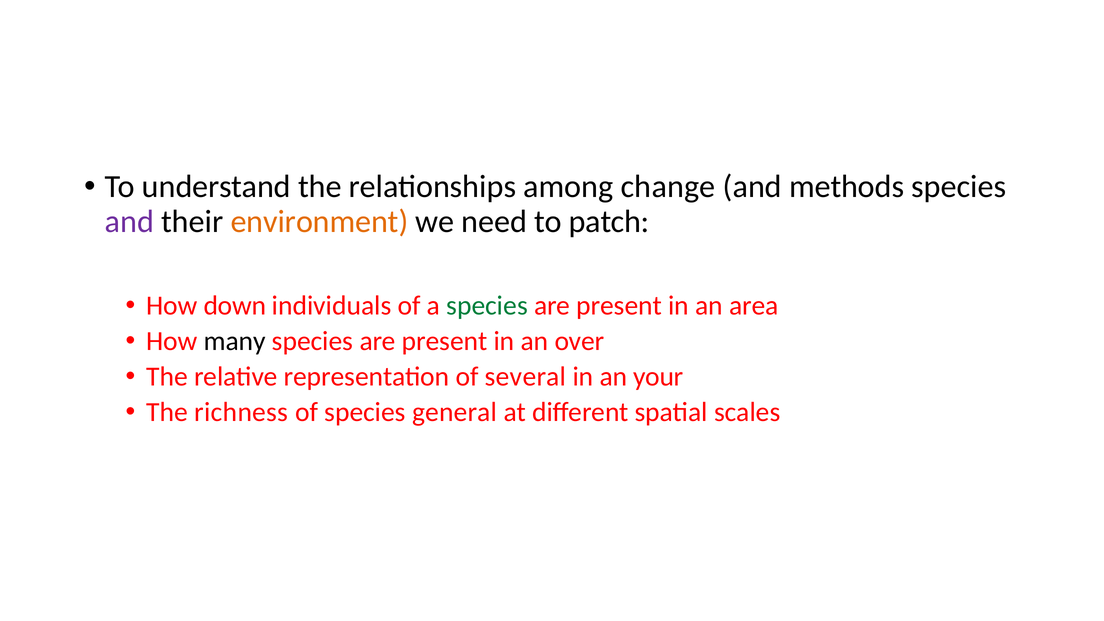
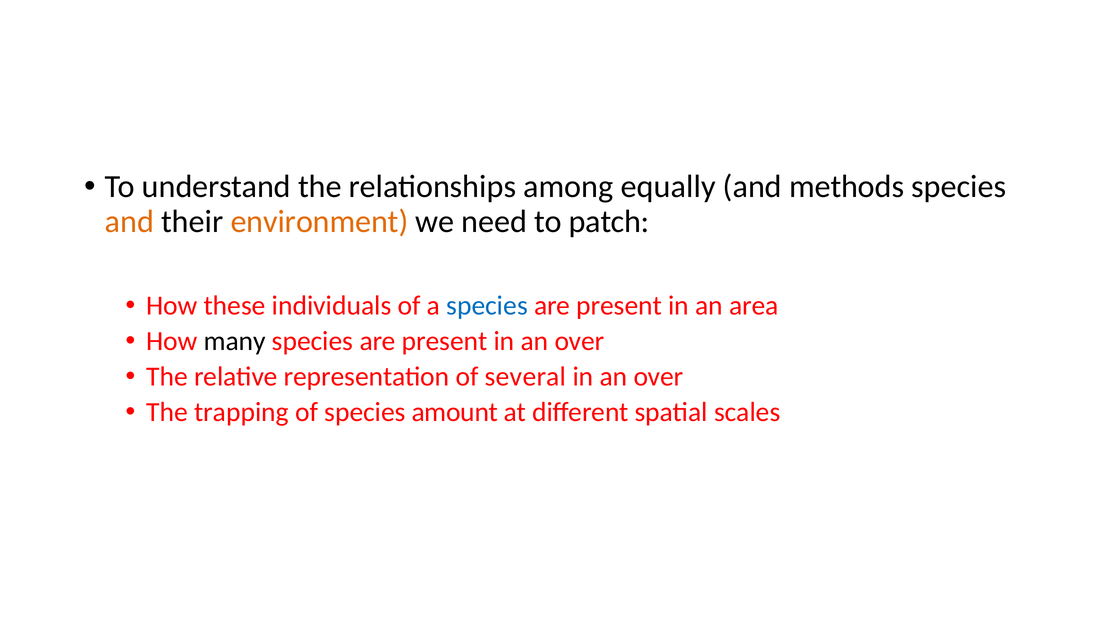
change: change -> equally (668, 187)
and colour: purple -> orange (129, 221)
down: down -> these (235, 306)
species colour: green -> blue (487, 306)
your: your -> over (658, 377)
richness: richness -> trapping (241, 412)
general: general -> amount (455, 412)
